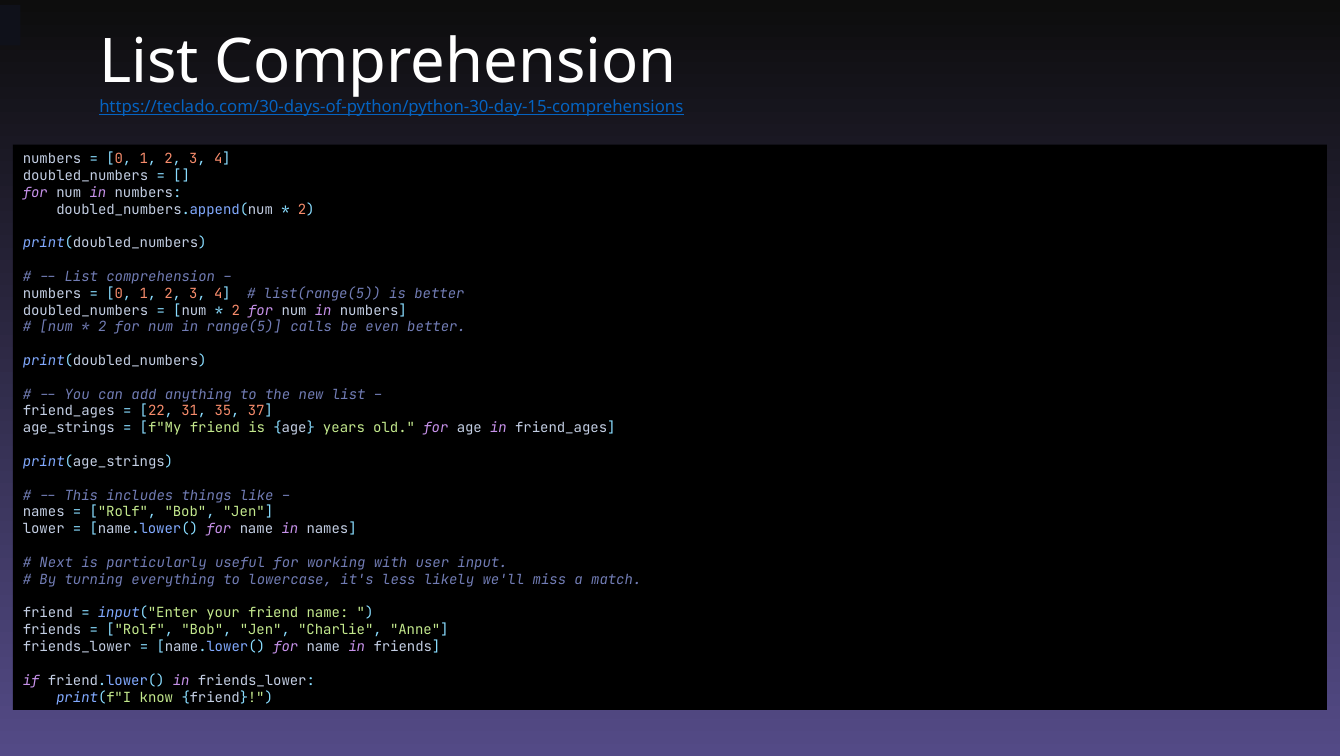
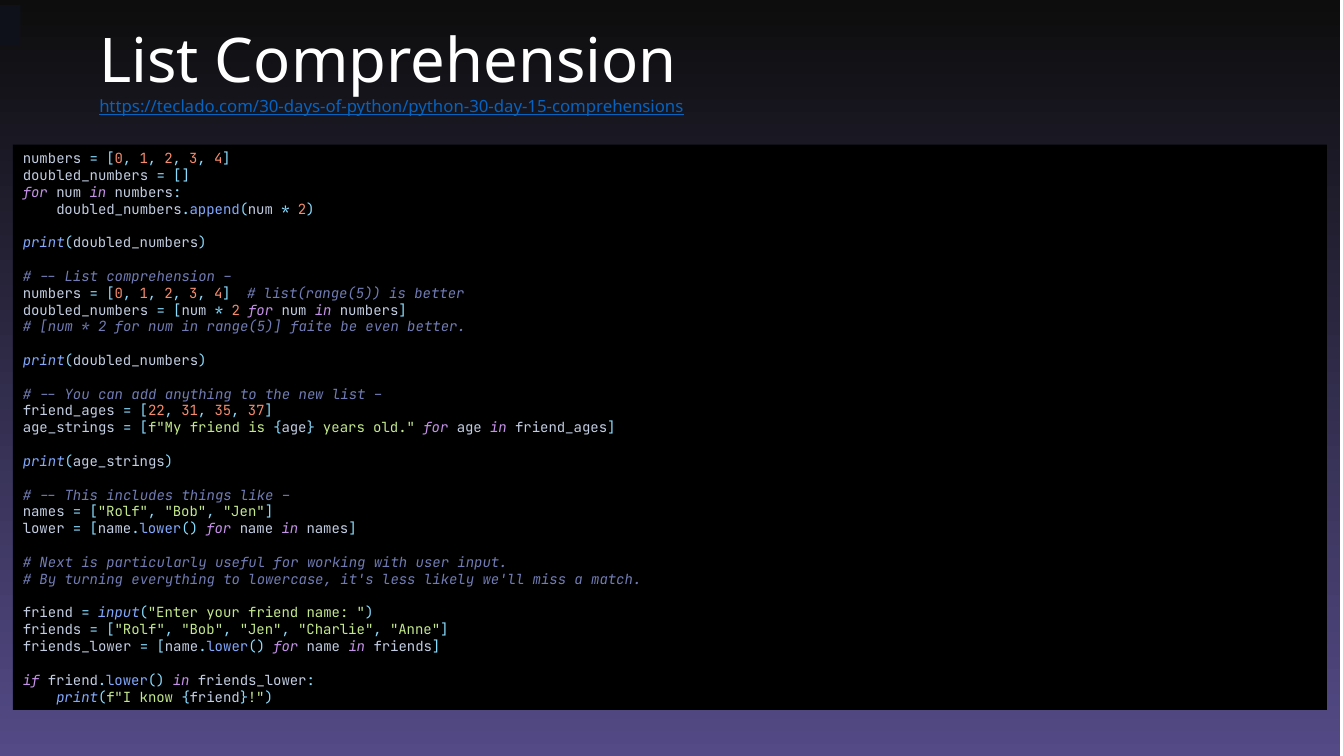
calls: calls -> faite (311, 327)
